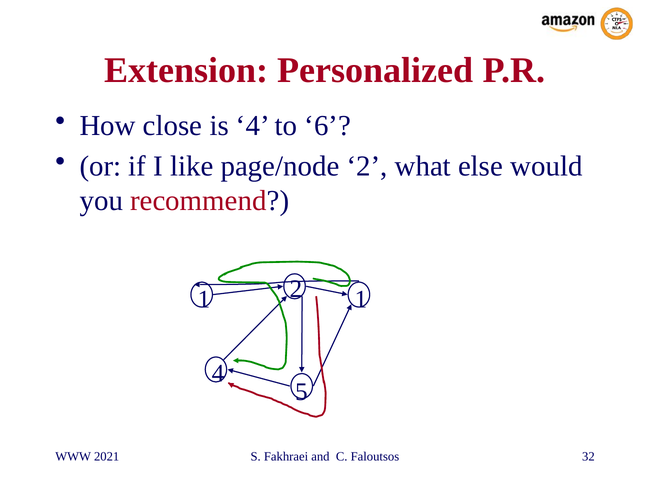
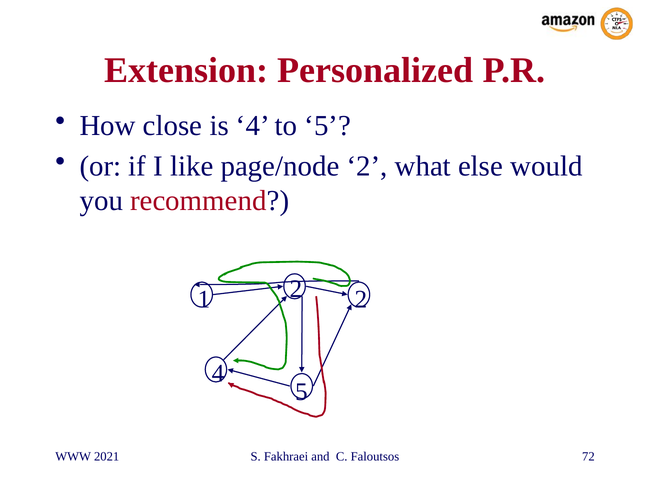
to 6: 6 -> 5 (328, 126)
2 1: 1 -> 2 (361, 299)
32: 32 -> 72 (588, 456)
